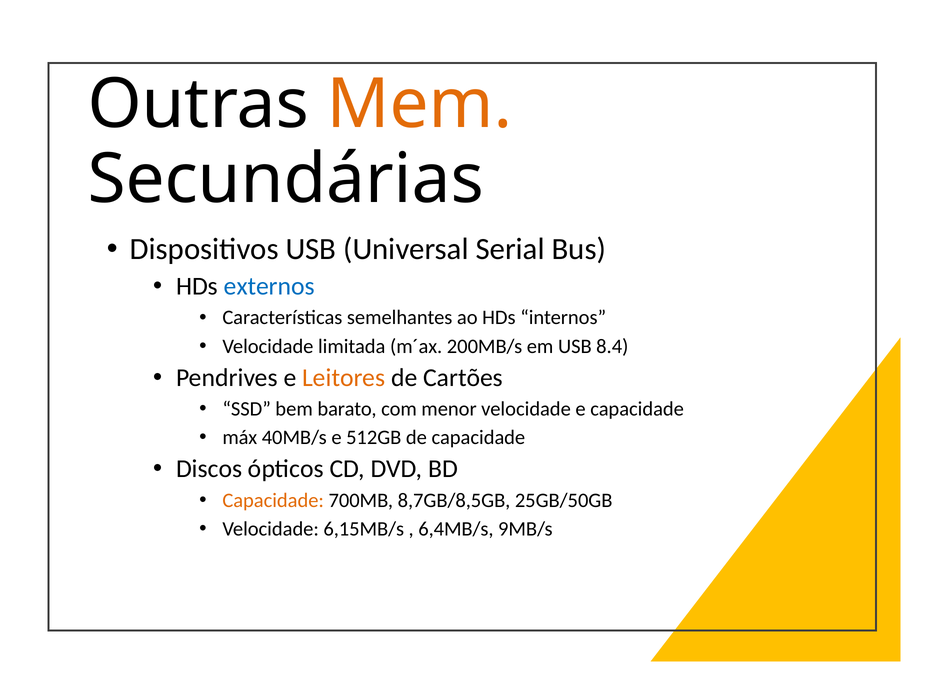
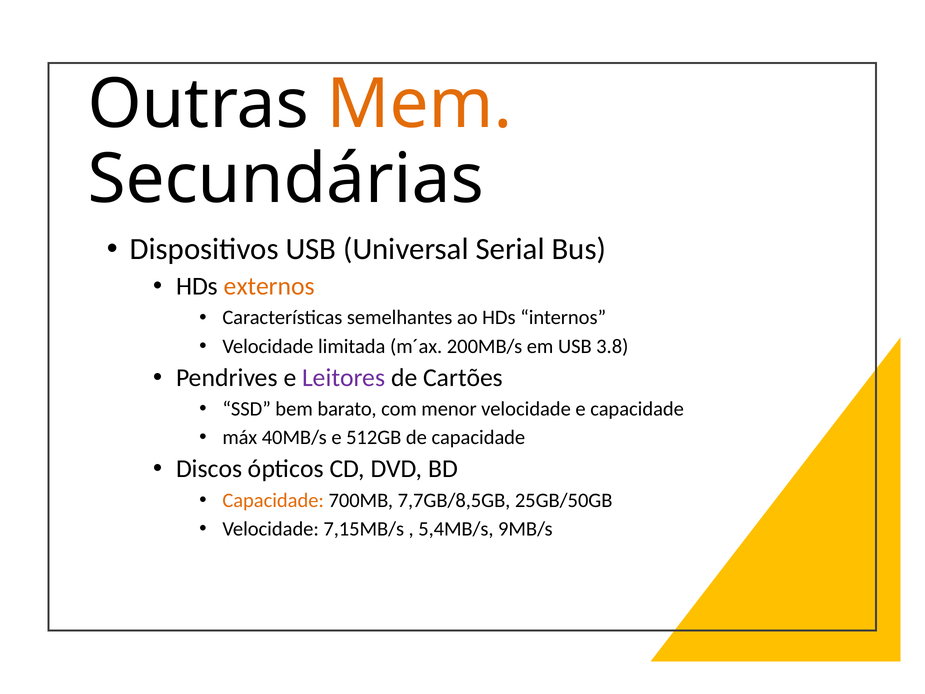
externos colour: blue -> orange (269, 286)
8.4: 8.4 -> 3.8 (612, 346)
Leitores colour: orange -> purple (344, 377)
8,7GB/8,5GB: 8,7GB/8,5GB -> 7,7GB/8,5GB (454, 500)
6,15MB/s: 6,15MB/s -> 7,15MB/s (364, 529)
6,4MB/s: 6,4MB/s -> 5,4MB/s (456, 529)
